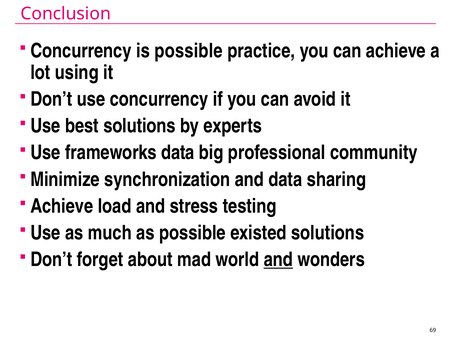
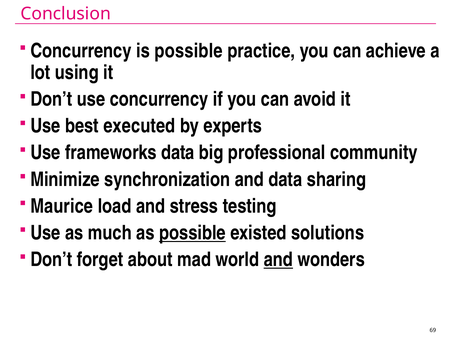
best solutions: solutions -> executed (139, 126)
Achieve: Achieve -> Maurice (62, 206)
possible underline: none -> present (192, 232)
